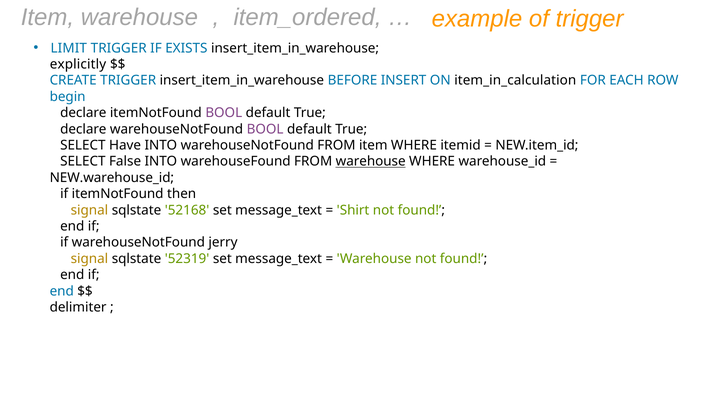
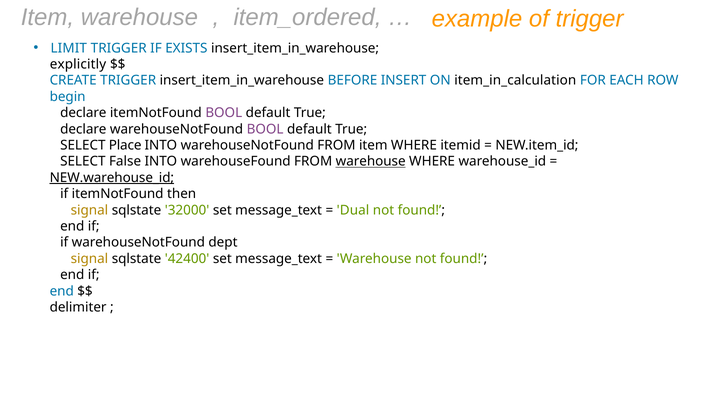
Have: Have -> Place (125, 145)
NEW.warehouse_id underline: none -> present (112, 177)
52168: 52168 -> 32000 (187, 210)
Shirt: Shirt -> Dual (353, 210)
jerry: jerry -> dept (223, 242)
52319: 52319 -> 42400 (187, 258)
